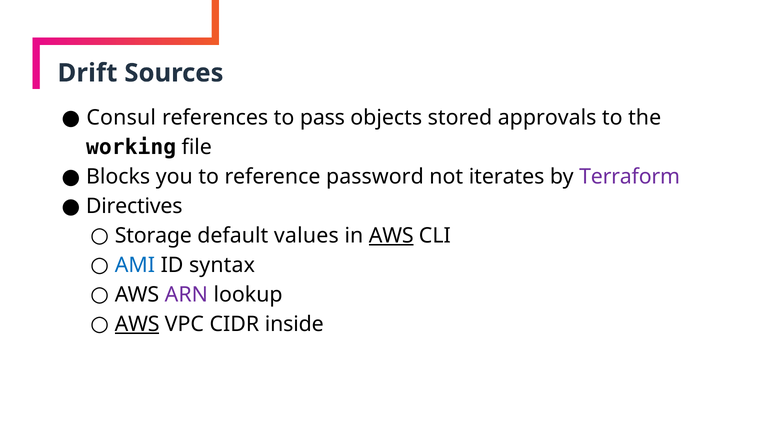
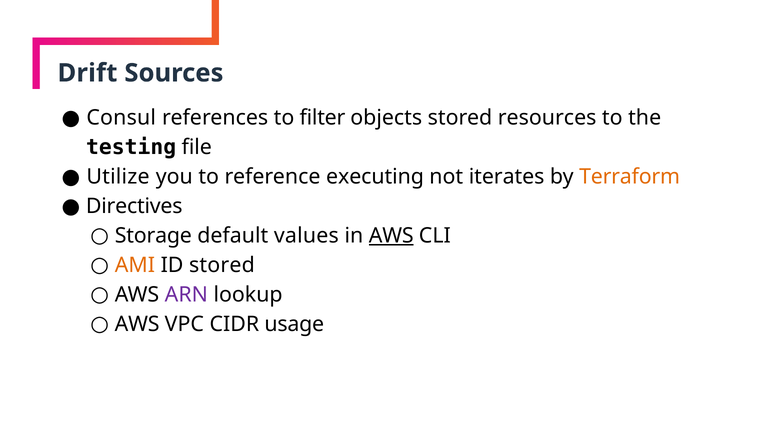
pass: pass -> filter (322, 118)
approvals: approvals -> resources (547, 118)
working: working -> testing (131, 147)
Blocks: Blocks -> Utilize (118, 177)
password: password -> executing (375, 177)
Terraform colour: purple -> orange (630, 177)
AMI colour: blue -> orange (135, 265)
ID syntax: syntax -> stored (222, 265)
AWS underline: present -> none (137, 324)
inside: inside -> usage (294, 324)
